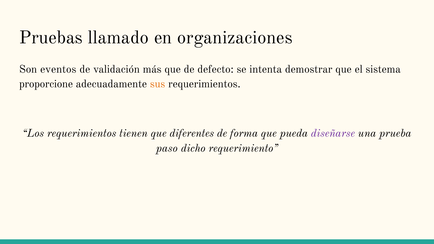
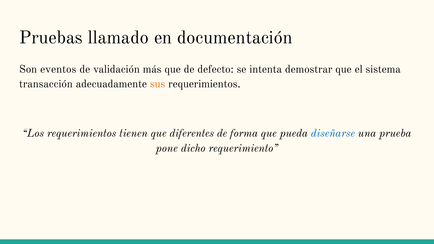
organizaciones: organizaciones -> documentación (235, 38)
proporcione: proporcione -> transacción (46, 84)
diseñarse colour: purple -> blue (333, 133)
paso: paso -> pone (167, 148)
